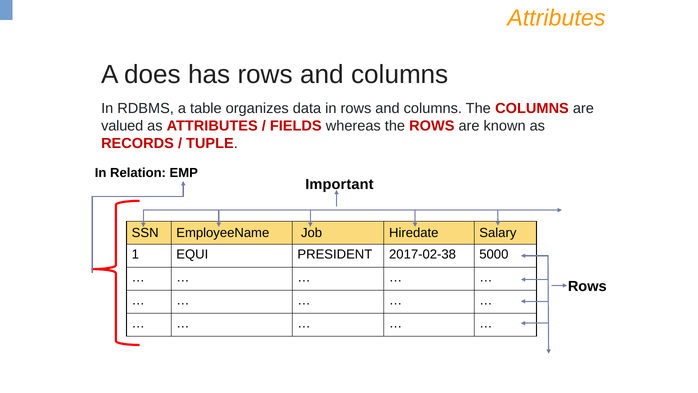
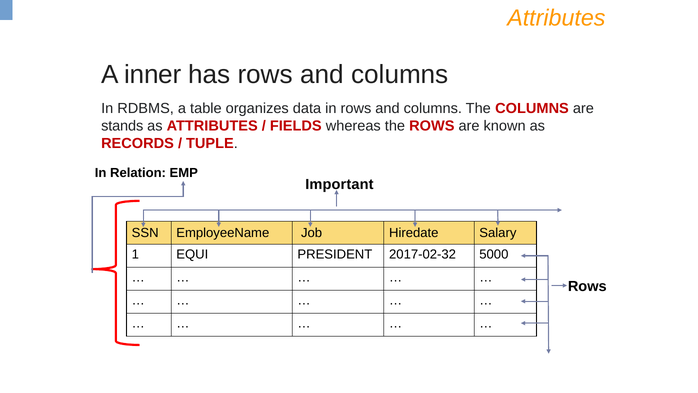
does: does -> inner (153, 75)
valued: valued -> stands (122, 126)
2017-02-38: 2017-02-38 -> 2017-02-32 (423, 254)
